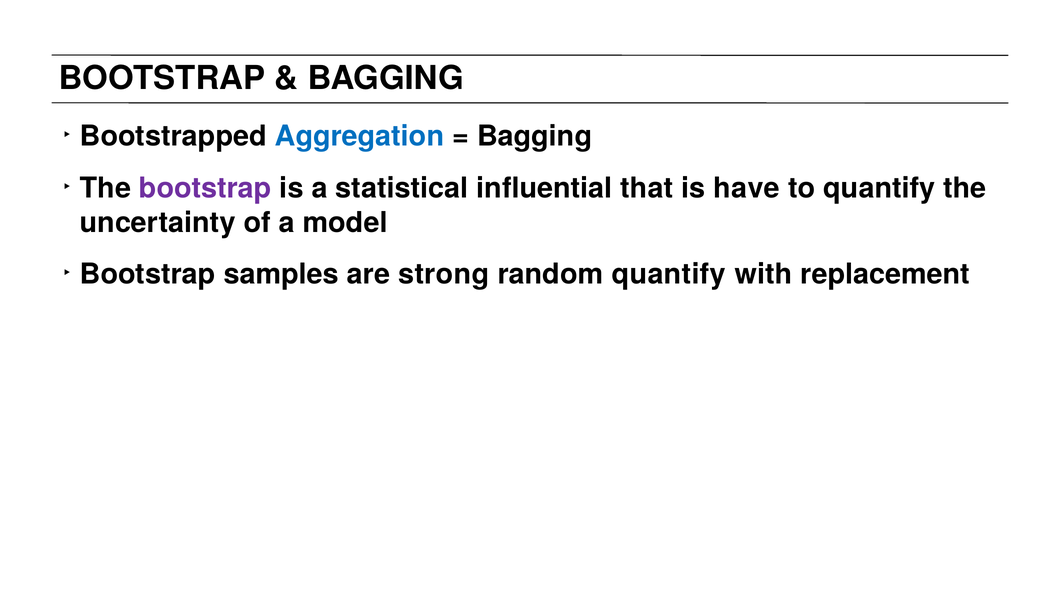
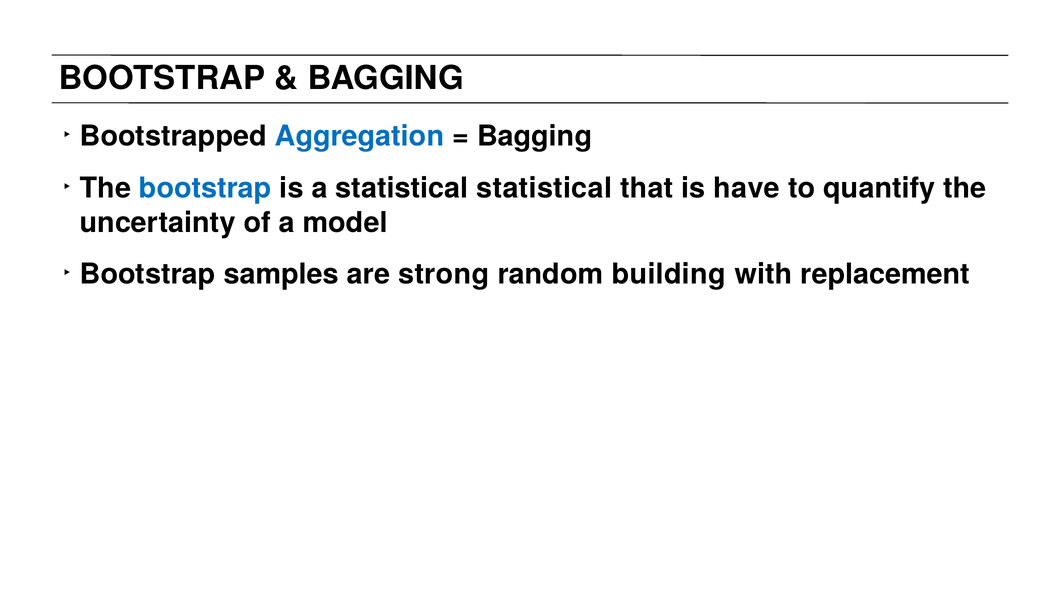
bootstrap colour: purple -> blue (205, 188)
statistical influential: influential -> statistical (544, 188)
random quantify: quantify -> building (669, 274)
